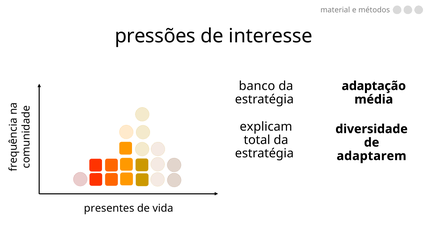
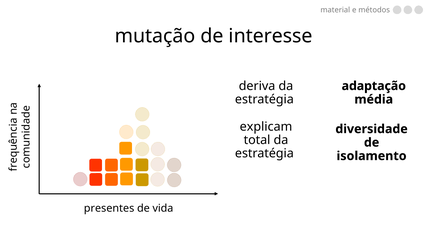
pressões: pressões -> mutação (155, 36)
banco: banco -> deriva (257, 86)
adaptarem: adaptarem -> isolamento (372, 156)
